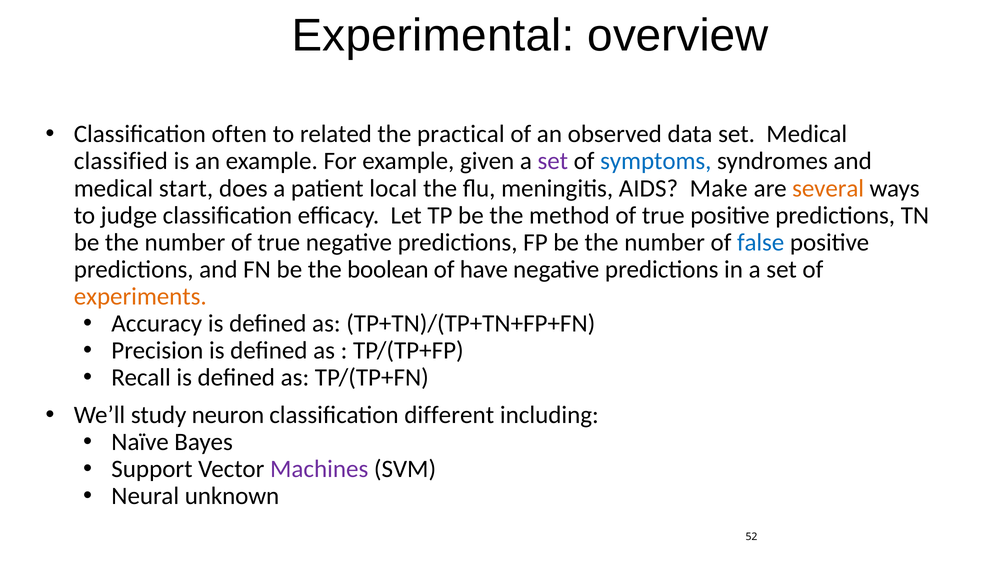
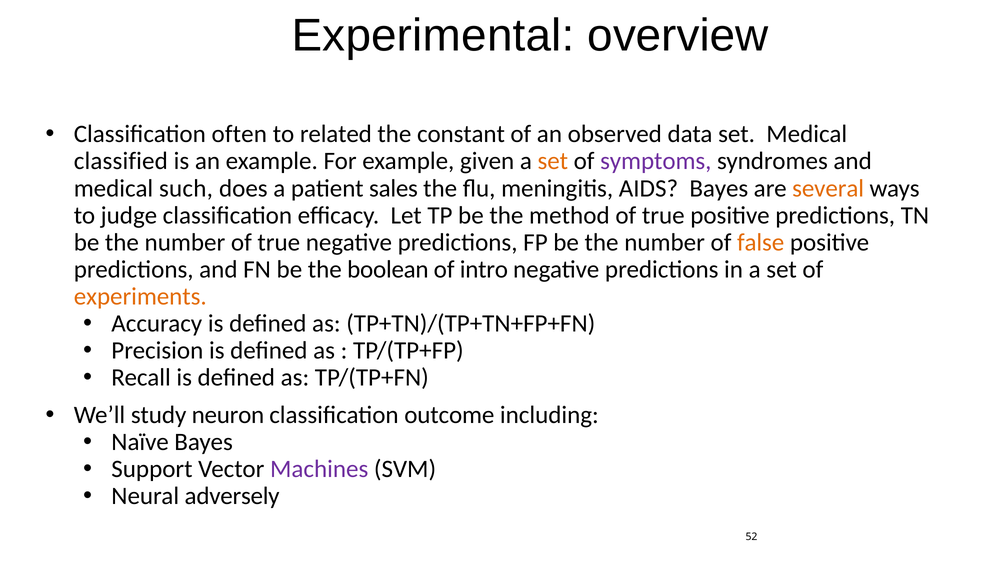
practical: practical -> constant (461, 134)
set colour: purple -> orange (553, 161)
symptoms colour: blue -> purple (656, 161)
start: start -> such (186, 188)
local: local -> sales (394, 188)
AIDS Make: Make -> Bayes (719, 188)
false colour: blue -> orange (761, 243)
have: have -> intro (484, 270)
different: different -> outcome (449, 415)
unknown: unknown -> adversely (232, 496)
